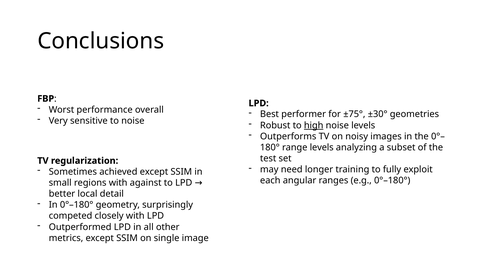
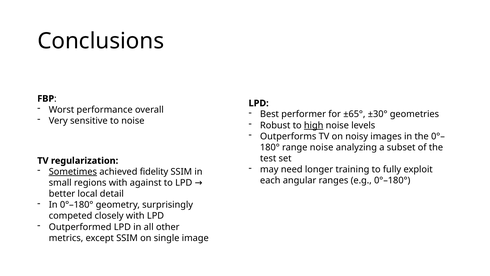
±75°: ±75° -> ±65° (354, 114)
range levels: levels -> noise (322, 147)
Sometimes underline: none -> present (73, 172)
achieved except: except -> fidelity (154, 172)
